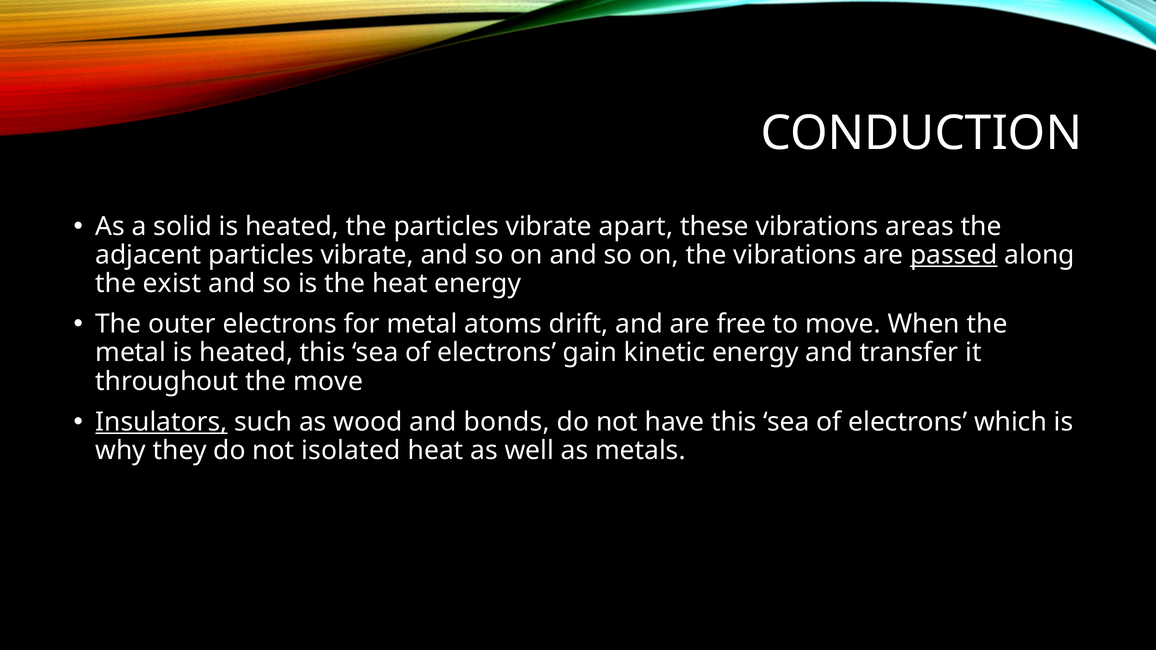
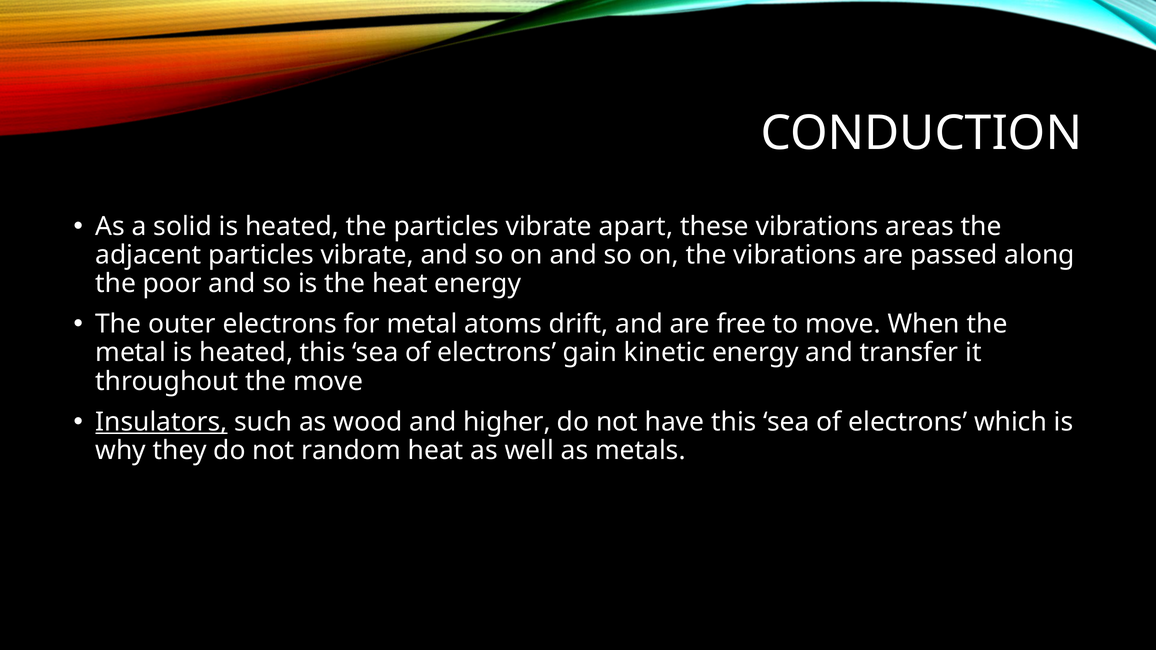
passed underline: present -> none (954, 255)
exist: exist -> poor (172, 284)
bonds: bonds -> higher (507, 422)
isolated: isolated -> random (351, 451)
